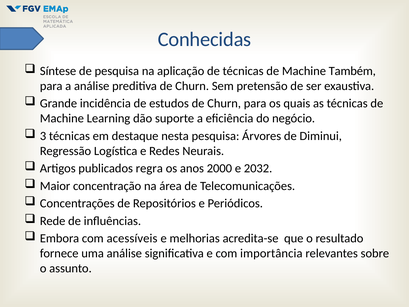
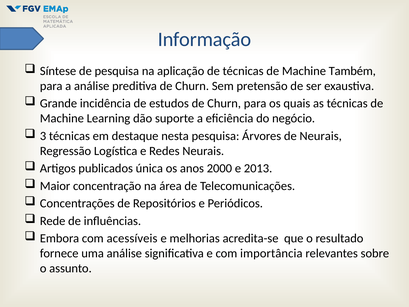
Conhecidas: Conhecidas -> Informação (205, 39)
de Diminui: Diminui -> Neurais (321, 136)
regra: regra -> única (149, 168)
2032: 2032 -> 2013 (258, 168)
